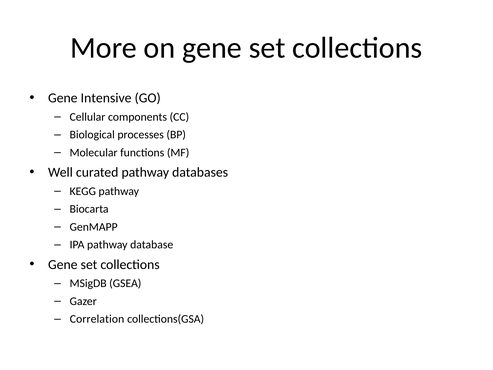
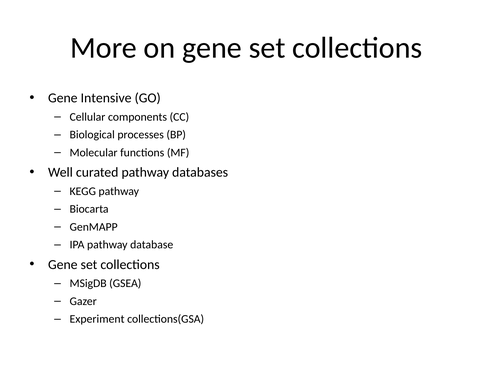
Correlation: Correlation -> Experiment (97, 319)
